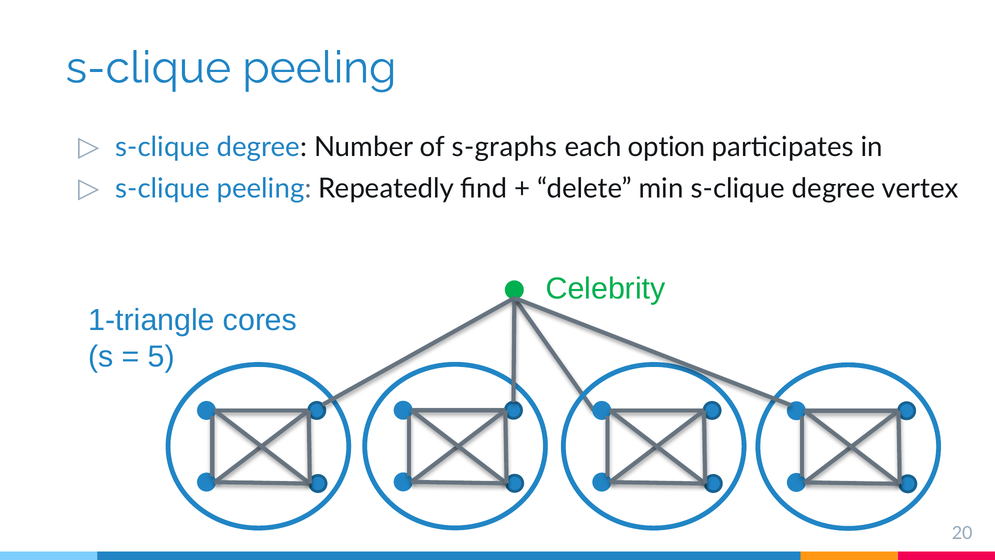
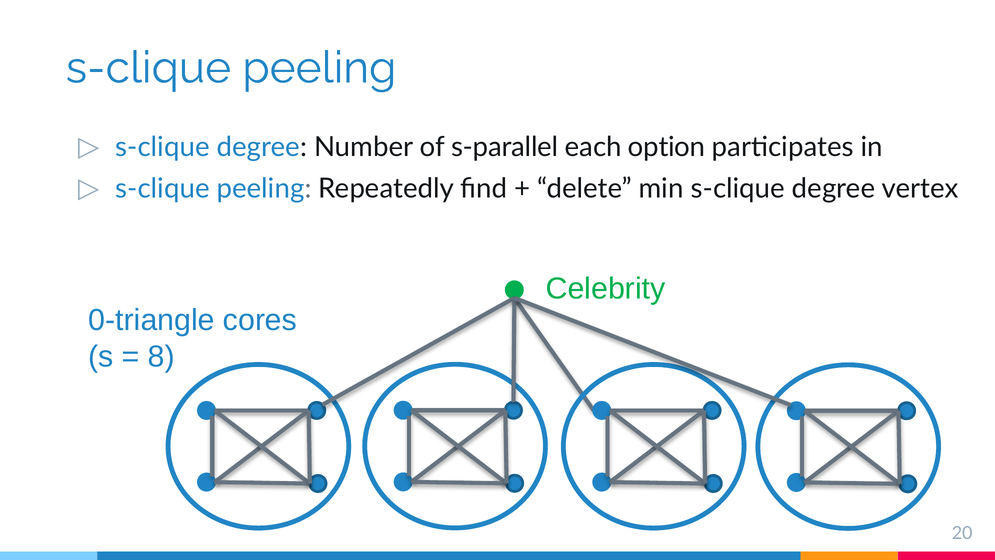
s-graphs: s-graphs -> s-parallel (505, 147)
1-triangle: 1-triangle -> 0-triangle (152, 320)
5: 5 -> 8 (161, 356)
